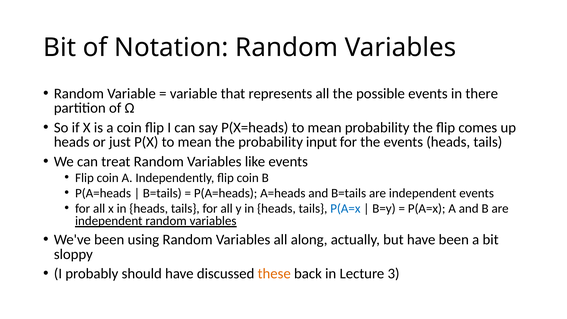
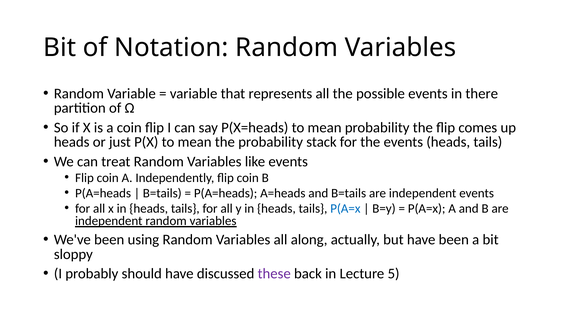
input: input -> stack (321, 142)
these colour: orange -> purple (274, 274)
3: 3 -> 5 (394, 274)
